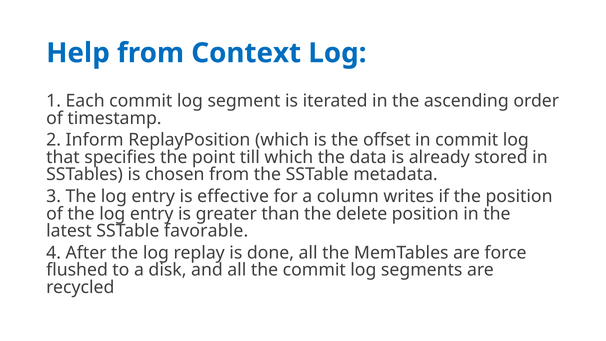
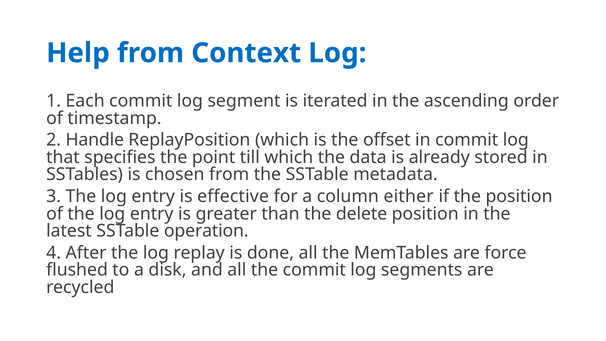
Inform: Inform -> Handle (95, 140)
writes: writes -> either (409, 196)
favorable: favorable -> operation (206, 231)
